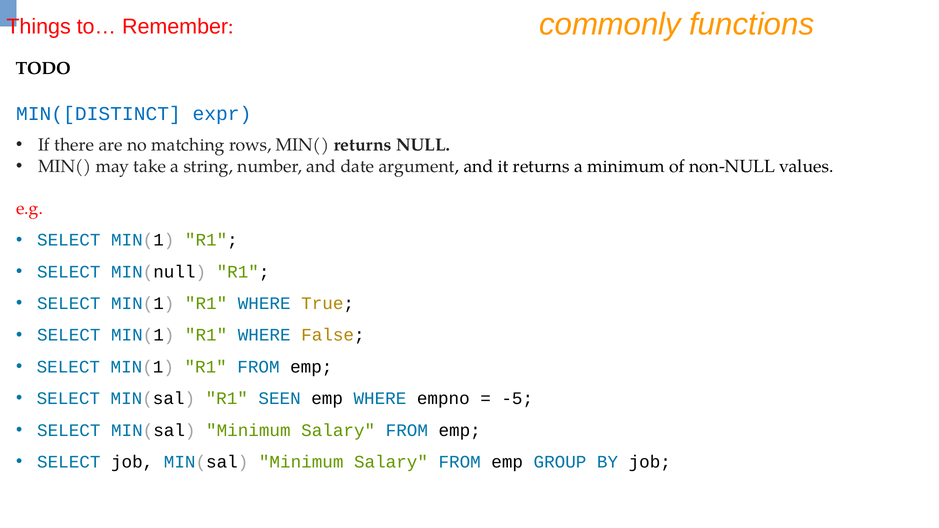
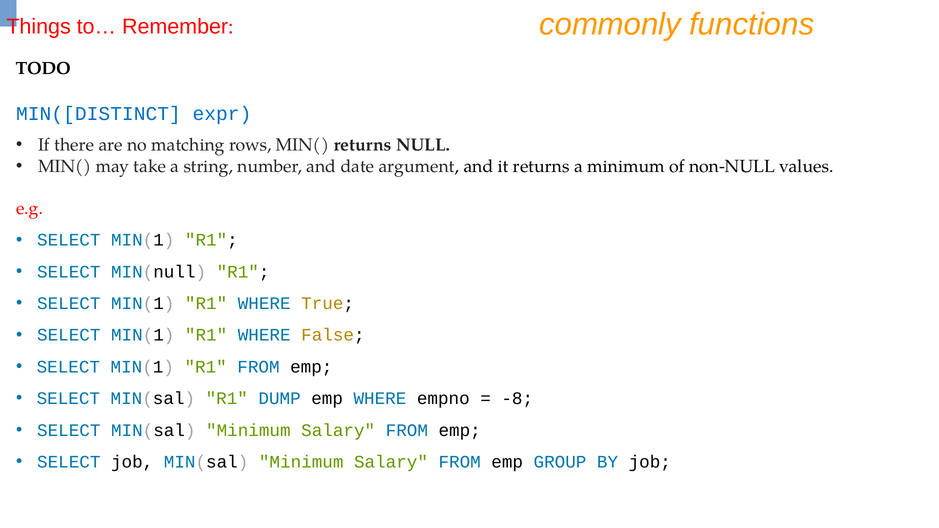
SEEN: SEEN -> DUMP (280, 399)
-5: -5 -> -8 (517, 399)
